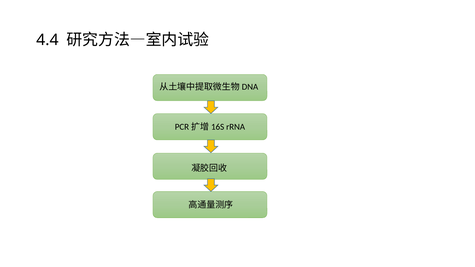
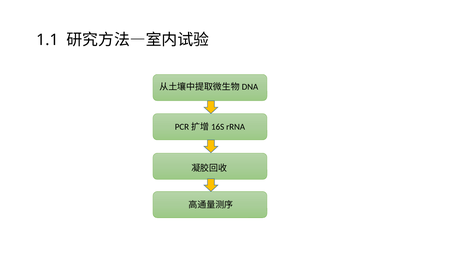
4.4: 4.4 -> 1.1 (47, 40)
